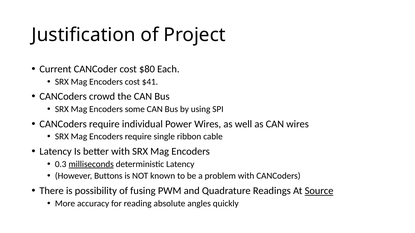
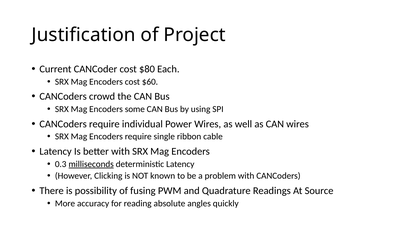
$41: $41 -> $60 (150, 82)
Buttons: Buttons -> Clicking (108, 176)
Source underline: present -> none (319, 191)
